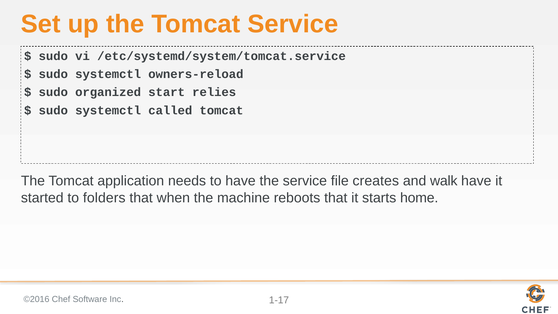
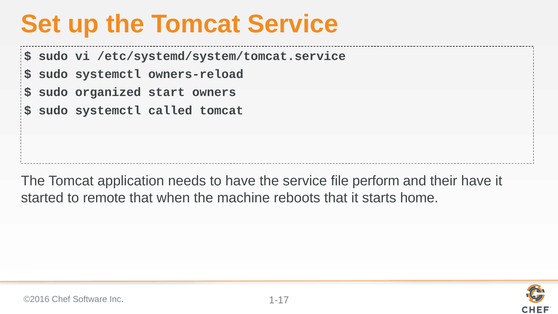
relies: relies -> owners (214, 92)
creates: creates -> perform (376, 181)
walk: walk -> their (444, 181)
folders: folders -> remote (104, 198)
